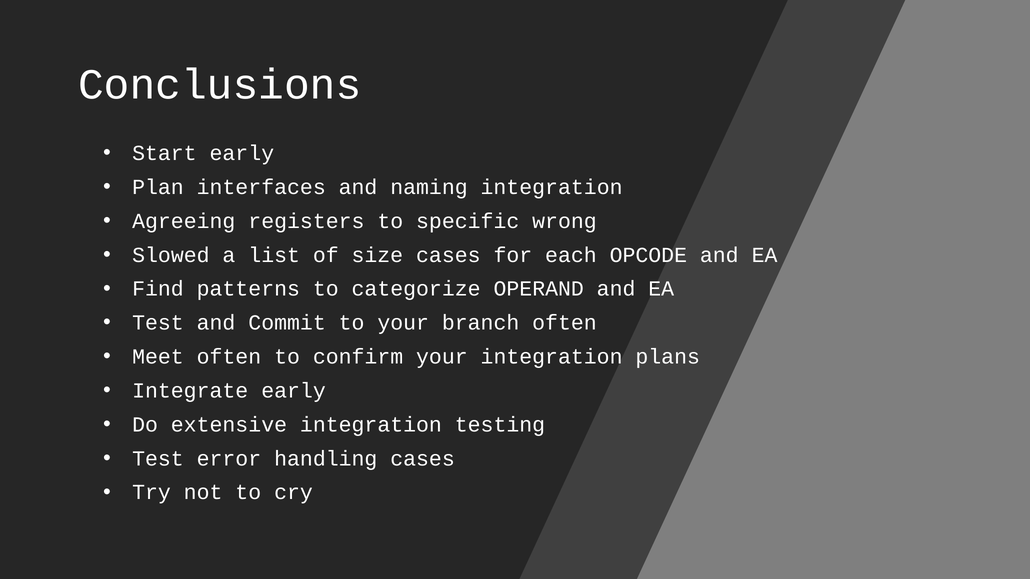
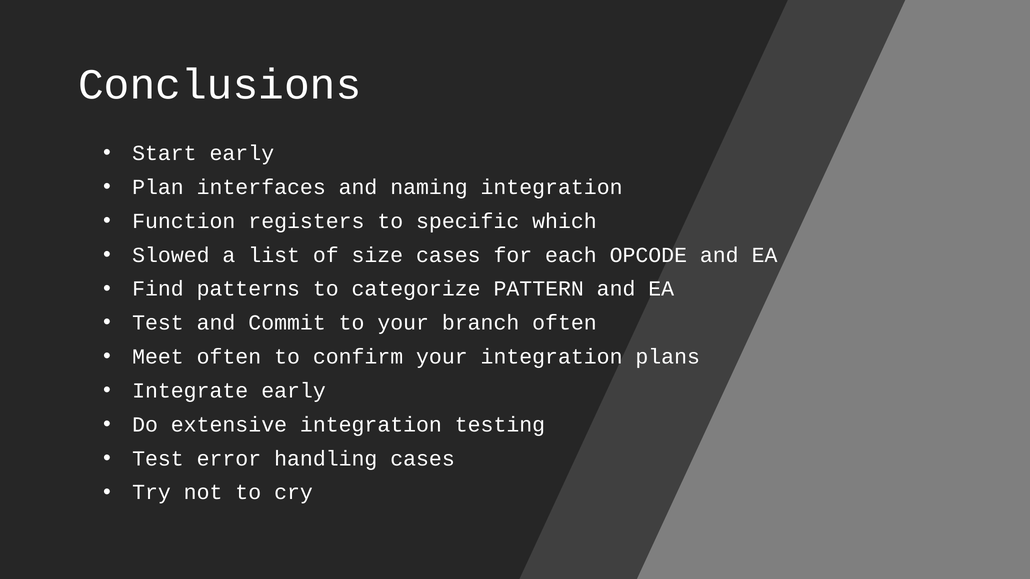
Agreeing: Agreeing -> Function (184, 221)
wrong: wrong -> which (564, 221)
OPERAND: OPERAND -> PATTERN (539, 289)
